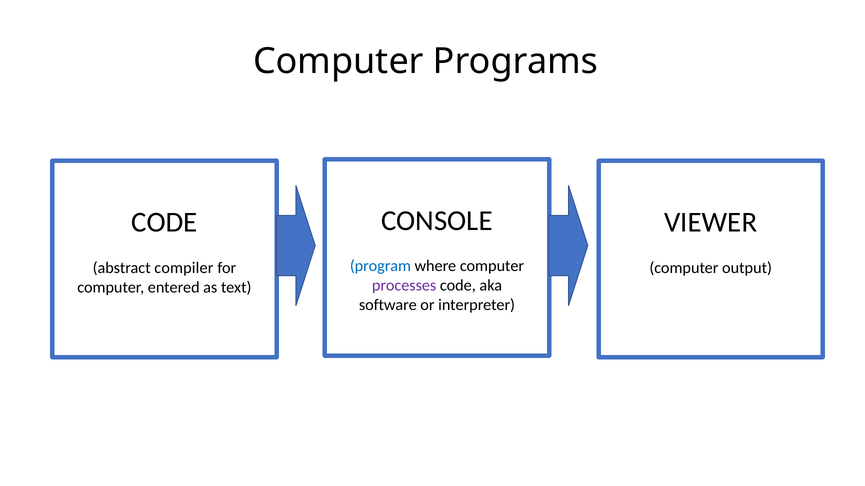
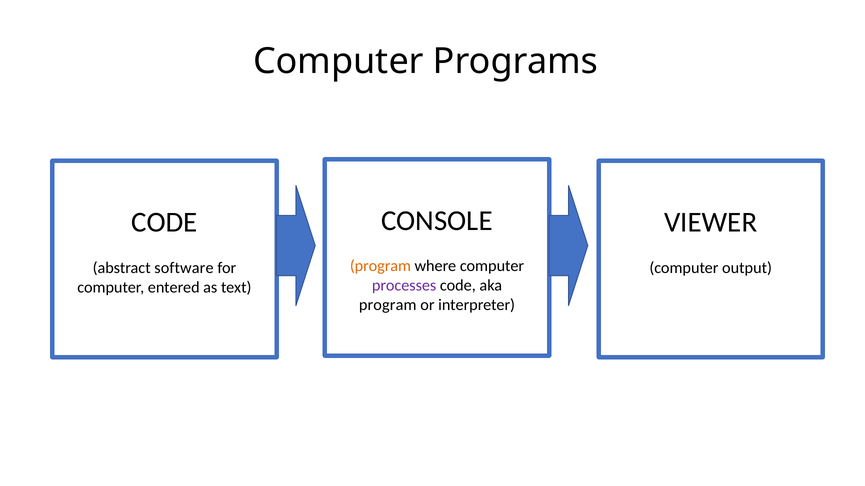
program colour: blue -> orange (380, 266)
compiler: compiler -> software (184, 268)
software: software -> program (388, 305)
